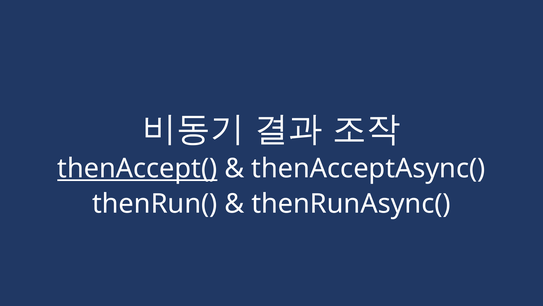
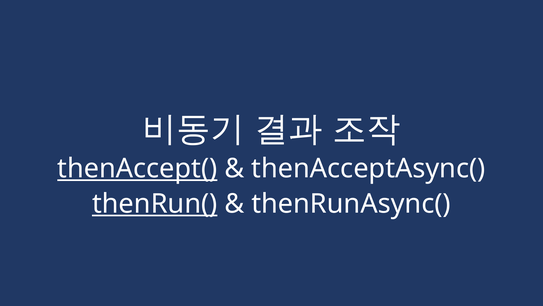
thenRun( underline: none -> present (155, 204)
